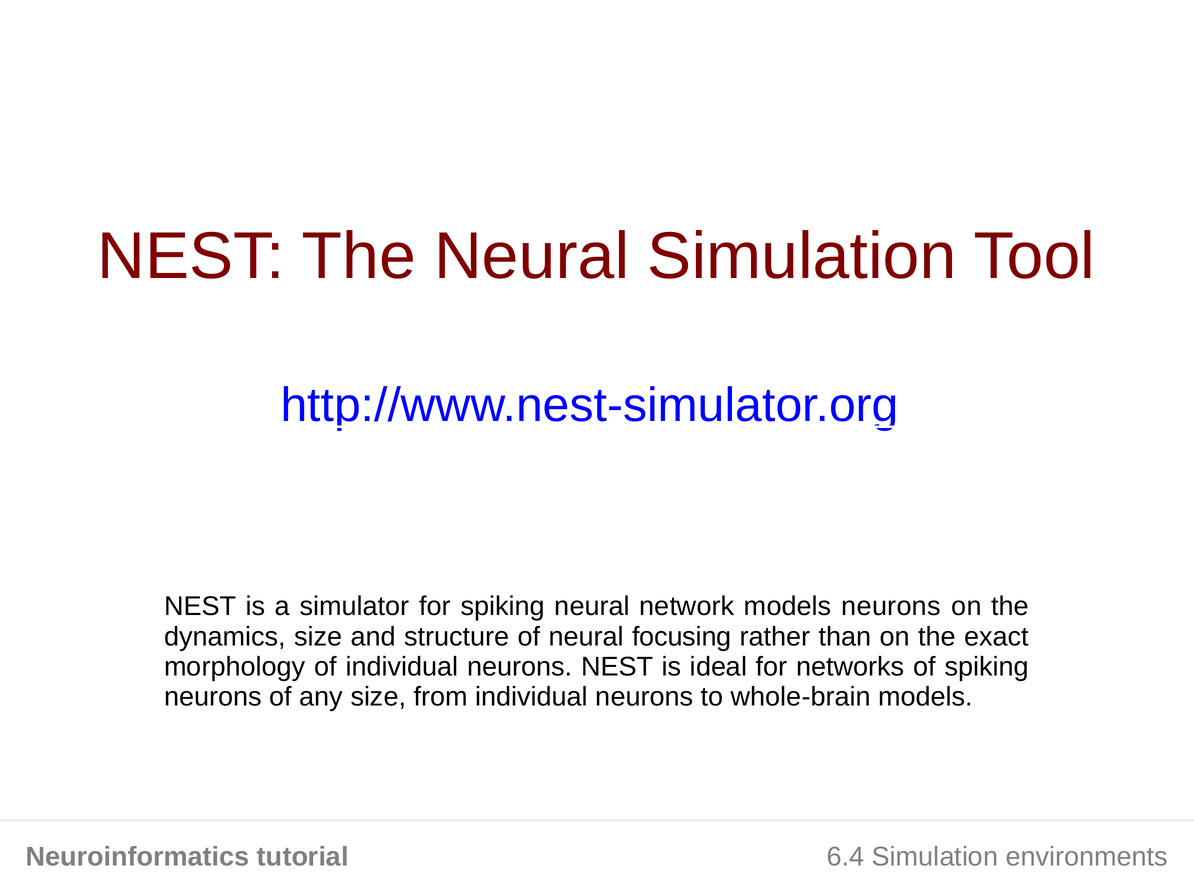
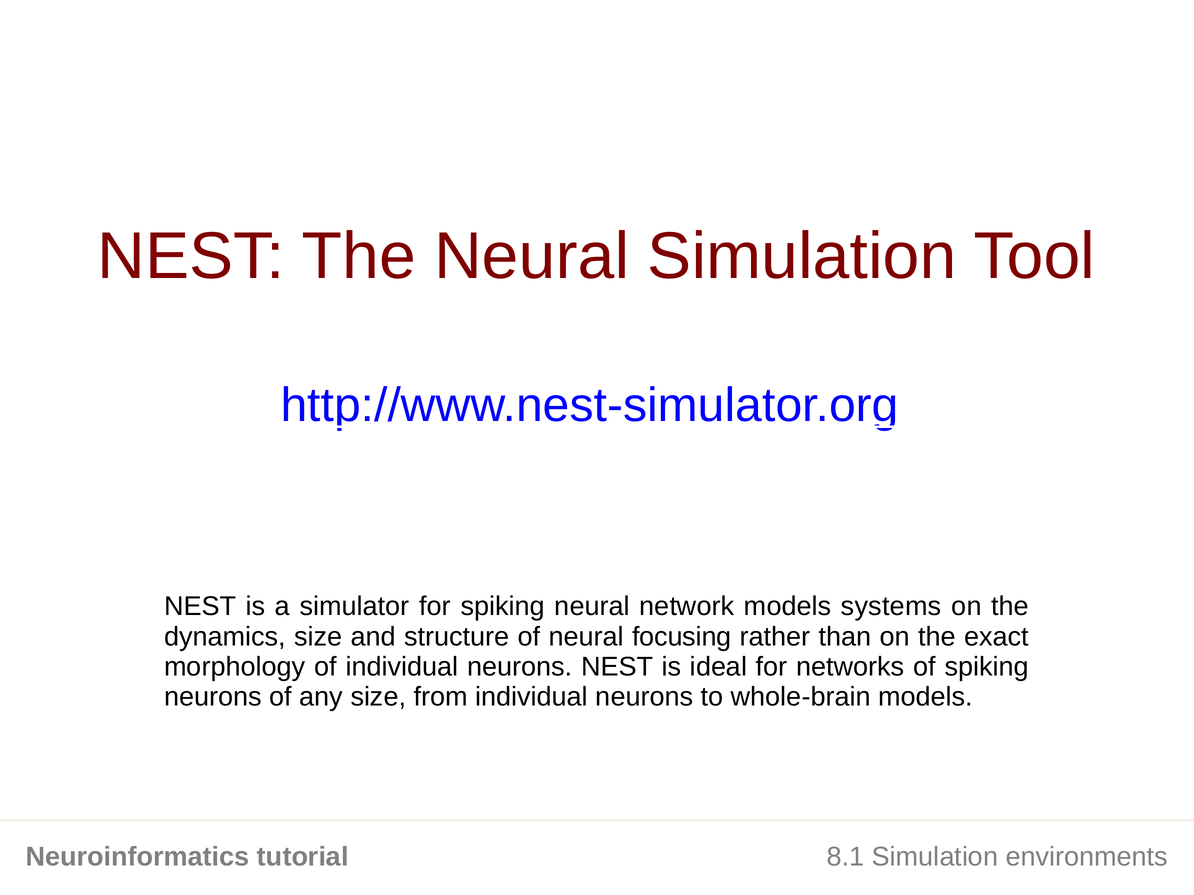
models neurons: neurons -> systems (891, 607)
6.4: 6.4 -> 8.1 (846, 857)
